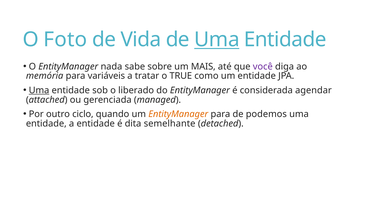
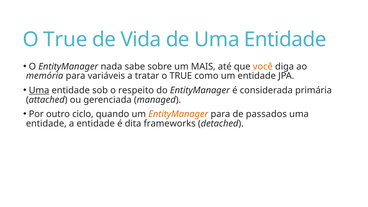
Foto: Foto -> True (65, 40)
Uma underline: present -> none (217, 40)
você colour: purple -> orange (263, 67)
liberado: liberado -> respeito (136, 90)
agendar: agendar -> primária (313, 90)
podemos: podemos -> passados (266, 114)
semelhante: semelhante -> frameworks (170, 123)
